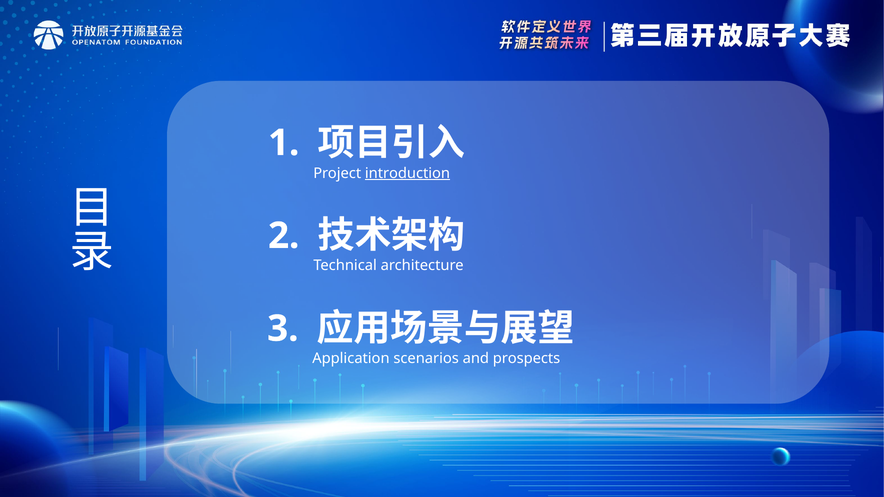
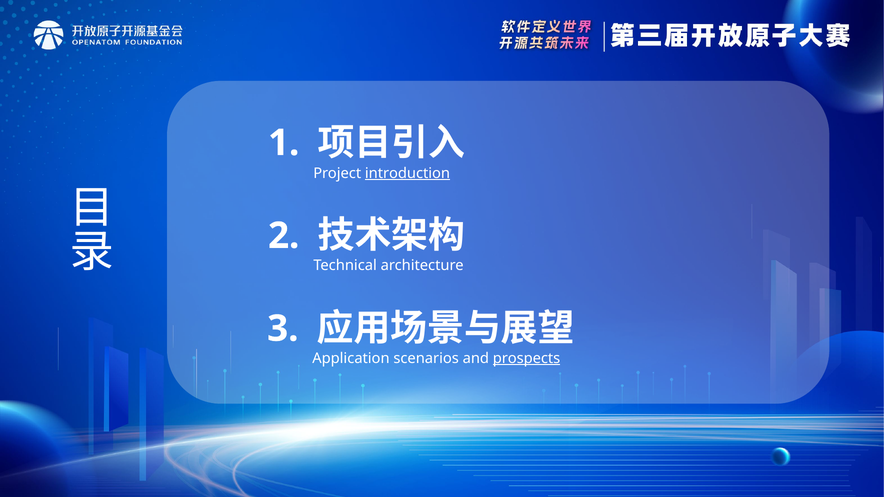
prospects underline: none -> present (527, 358)
